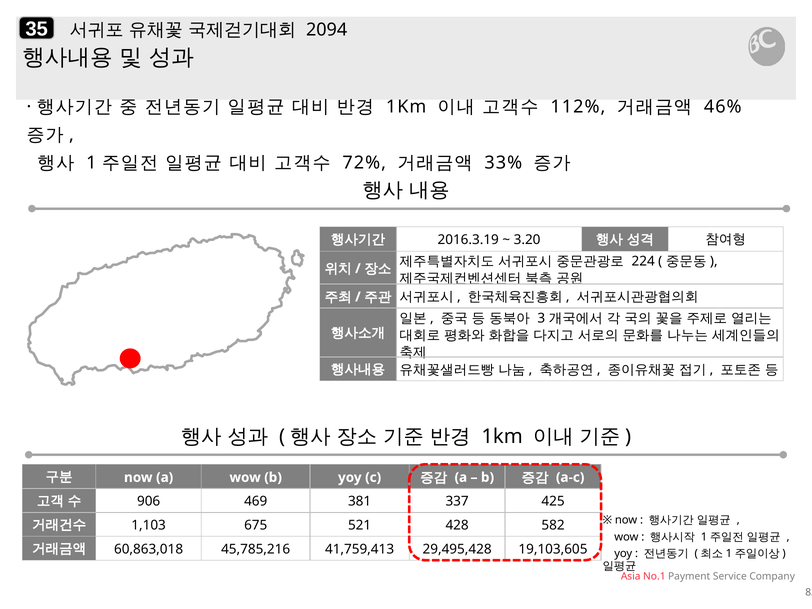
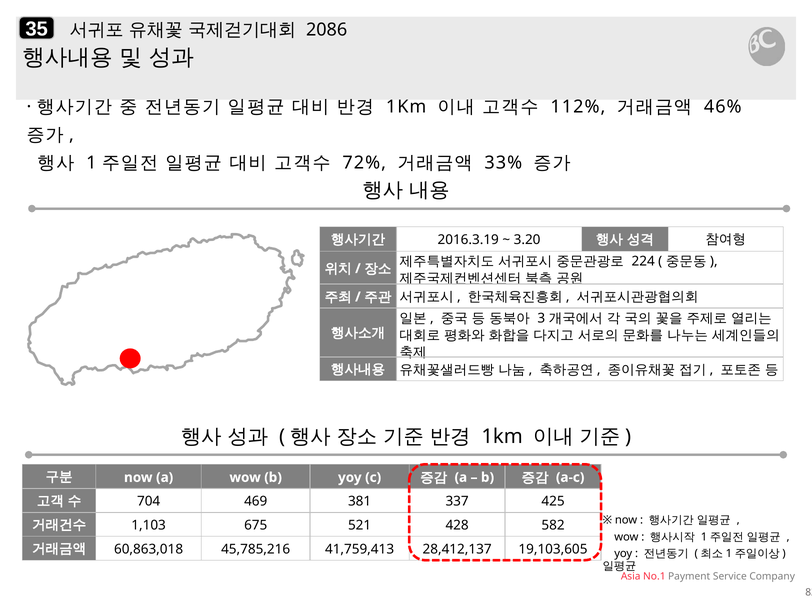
2094: 2094 -> 2086 (327, 30)
906: 906 -> 704 (149, 502)
29,495,428: 29,495,428 -> 28,412,137 (457, 549)
